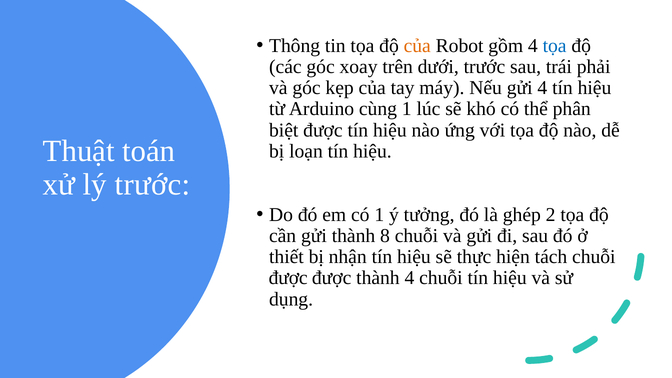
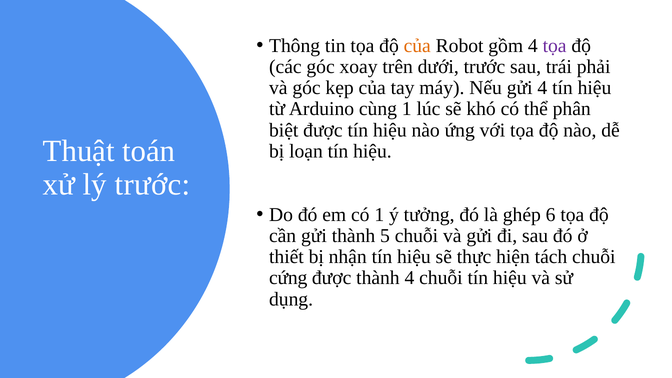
tọa colour: blue -> purple (555, 46)
2: 2 -> 6 (551, 215)
8: 8 -> 5 (385, 236)
được: được -> cứng (288, 278)
